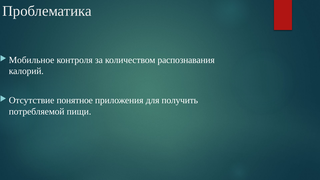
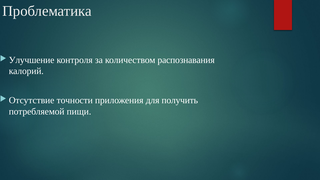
Мобильное: Мобильное -> Улучшение (32, 60)
понятное: понятное -> точности (75, 100)
